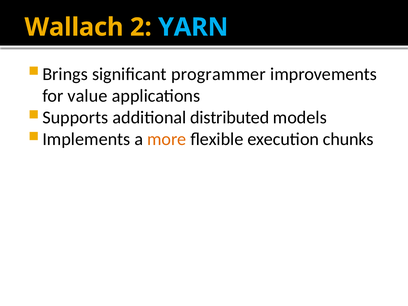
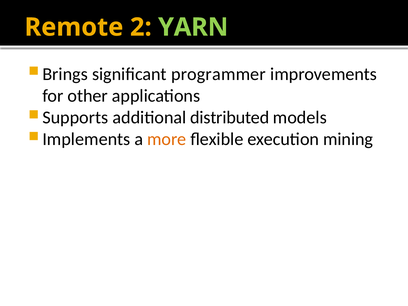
Wallach: Wallach -> Remote (74, 27)
YARN colour: light blue -> light green (193, 27)
value: value -> other (88, 96)
chunks: chunks -> mining (348, 139)
